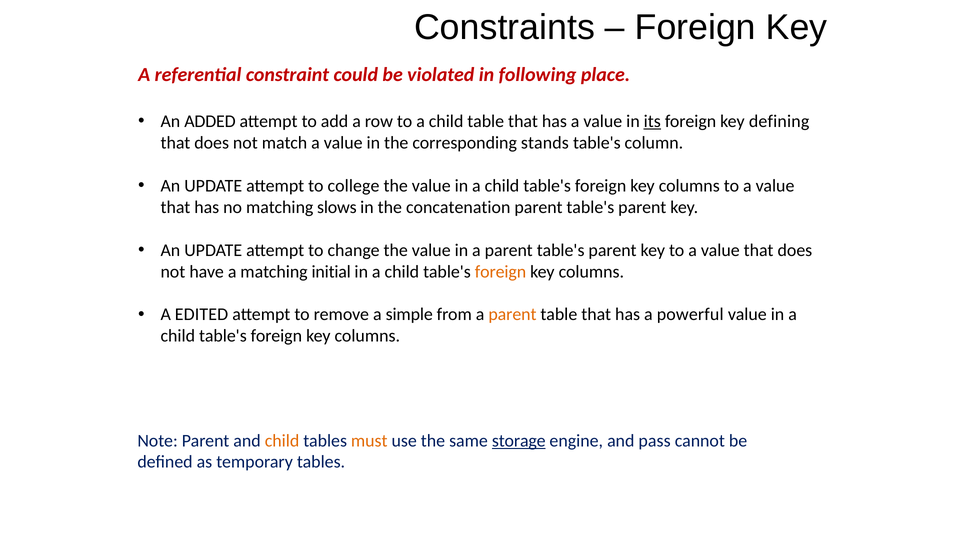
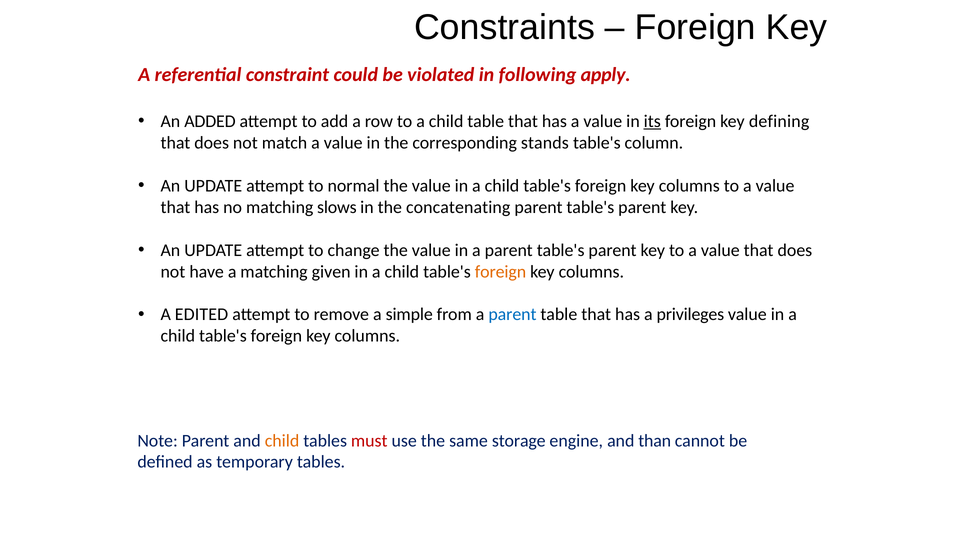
place: place -> apply (606, 75)
college: college -> normal (354, 186)
concatenation: concatenation -> concatenating (458, 207)
initial: initial -> given (331, 271)
parent colour: orange -> blue (512, 314)
powerful: powerful -> privileges (690, 314)
must colour: orange -> red (369, 440)
storage underline: present -> none (519, 440)
pass: pass -> than (655, 440)
